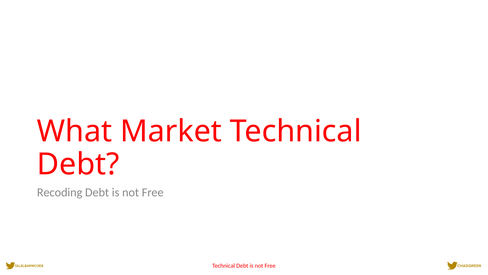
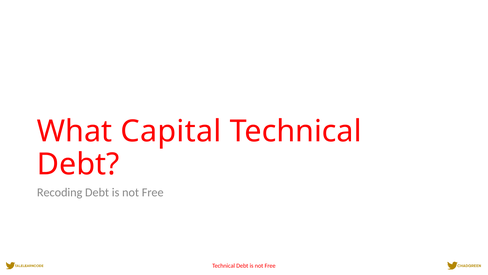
Market: Market -> Capital (171, 131)
